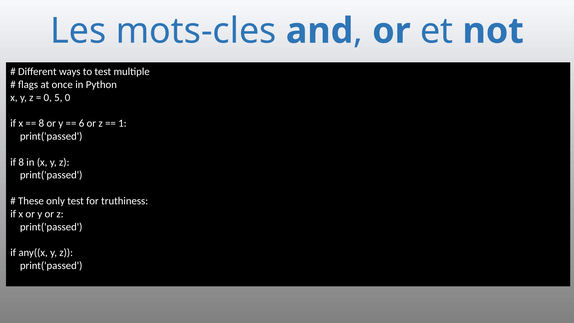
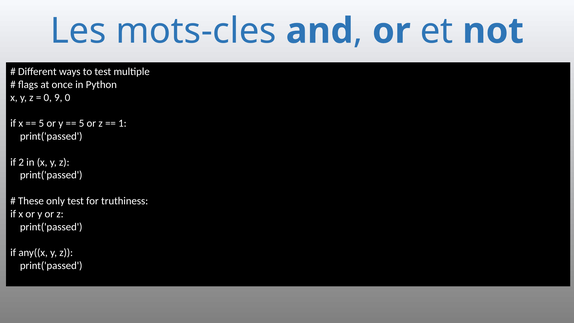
5: 5 -> 9 (58, 98)
8: 8 -> 5 (41, 123)
6: 6 -> 5 (81, 123)
if 8: 8 -> 2 (21, 162)
